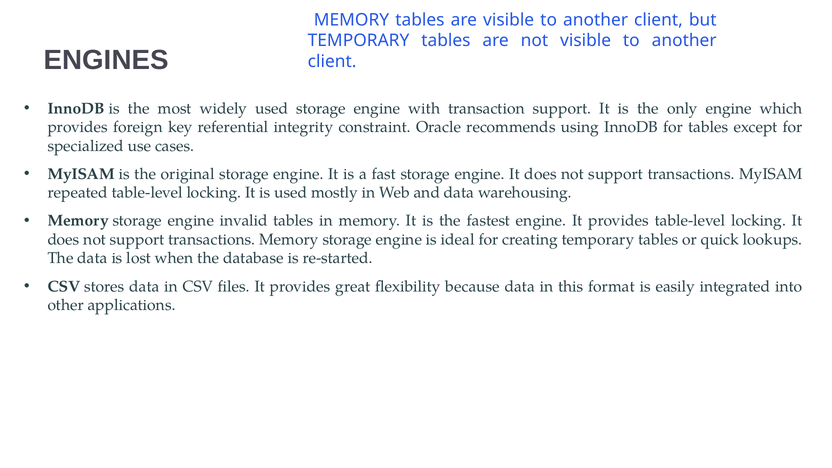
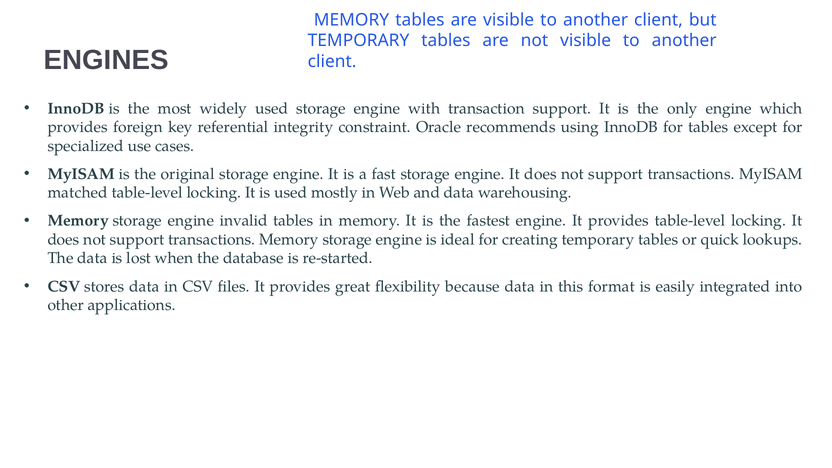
repeated: repeated -> matched (78, 193)
